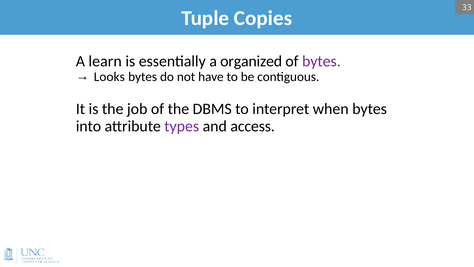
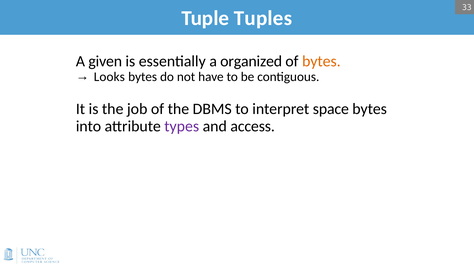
Copies: Copies -> Tuples (263, 18)
learn: learn -> given (105, 61)
bytes colour: purple -> orange (321, 61)
when: when -> space (331, 109)
